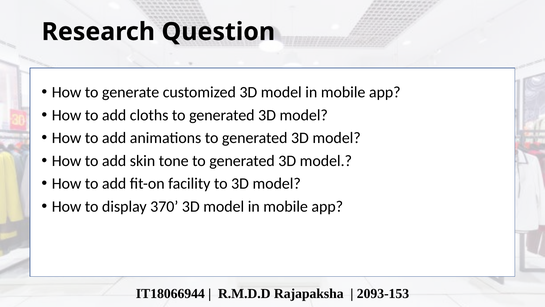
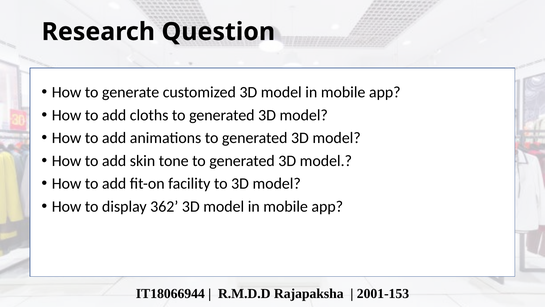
370: 370 -> 362 (164, 206)
2093-153: 2093-153 -> 2001-153 (383, 293)
